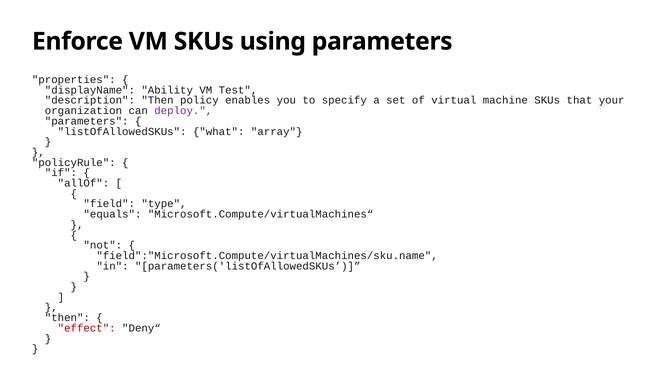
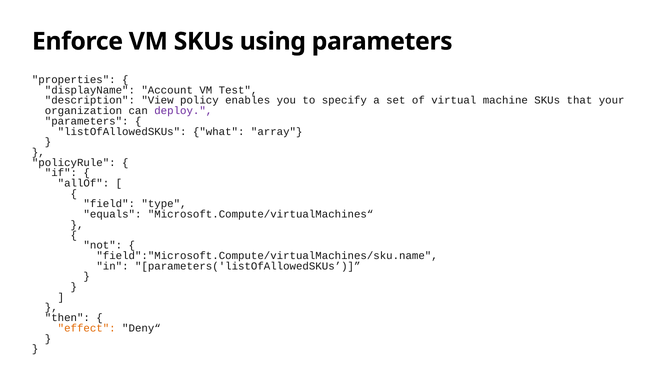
Ability: Ability -> Account (167, 90)
description Then: Then -> View (158, 100)
effect colour: red -> orange (87, 328)
